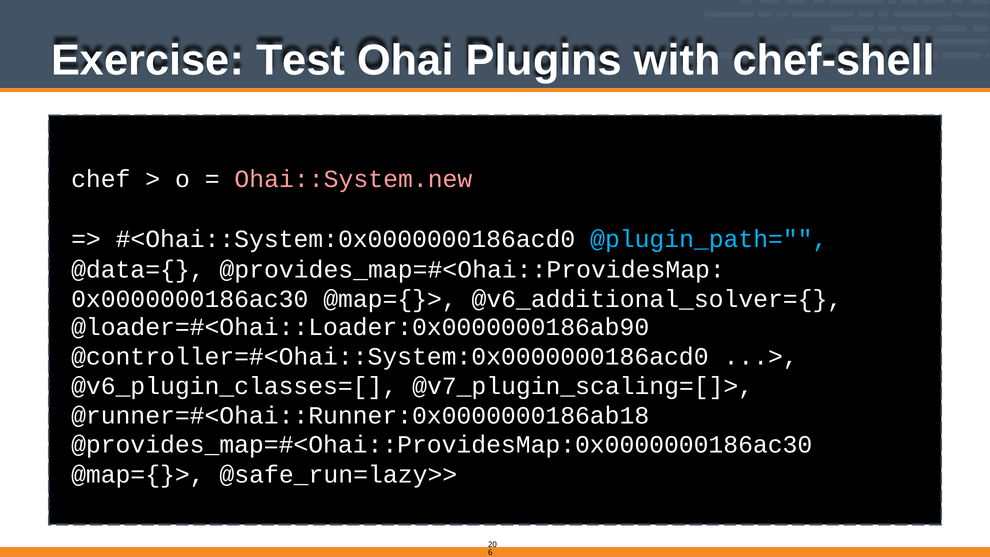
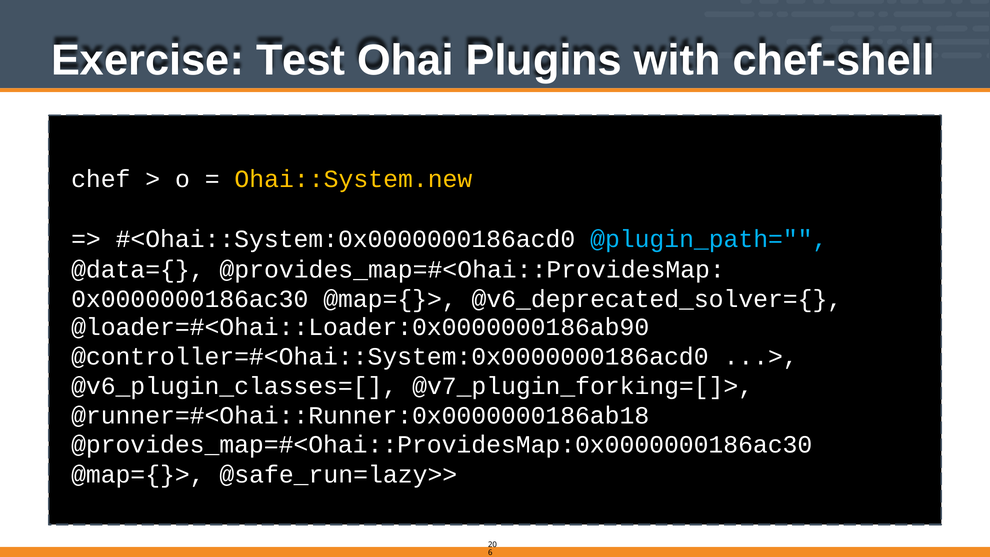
Ohai::System.new colour: pink -> yellow (353, 179)
@v6_additional_solver={: @v6_additional_solver={ -> @v6_deprecated_solver={ (657, 299)
@v7_plugin_scaling=[]>: @v7_plugin_scaling=[]> -> @v7_plugin_forking=[]> (583, 386)
